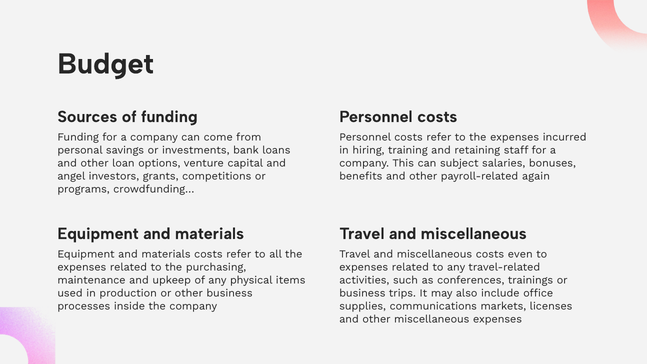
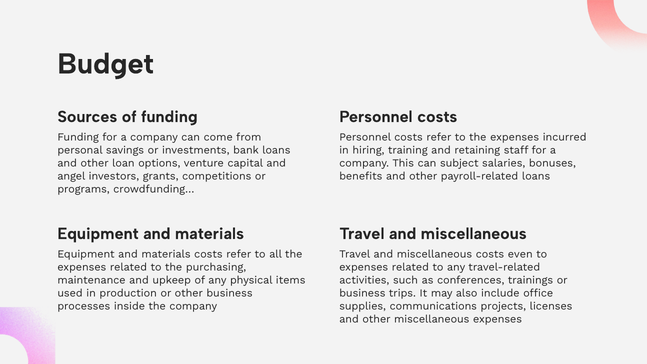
payroll-related again: again -> loans (536, 176)
markets: markets -> projects (503, 306)
